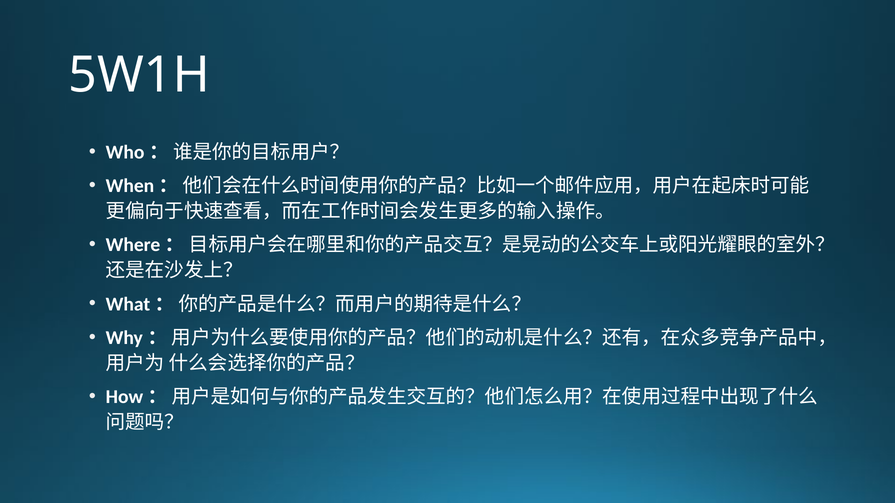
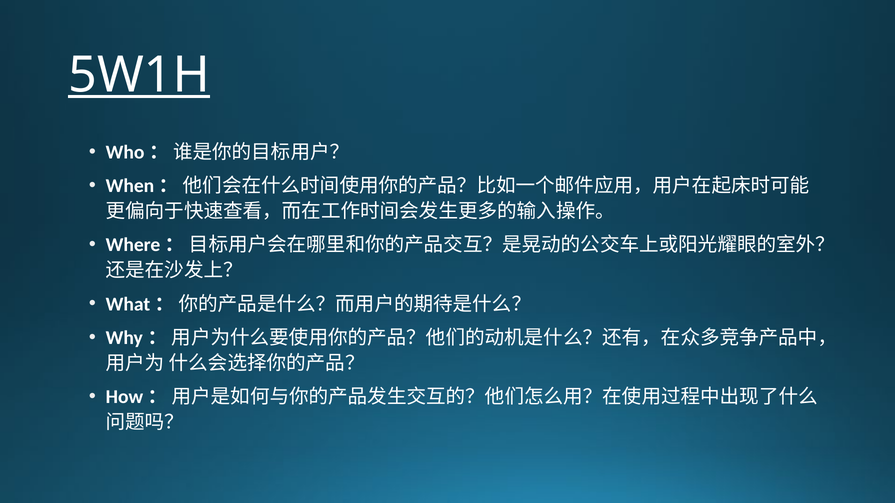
5W1H underline: none -> present (139, 75)
